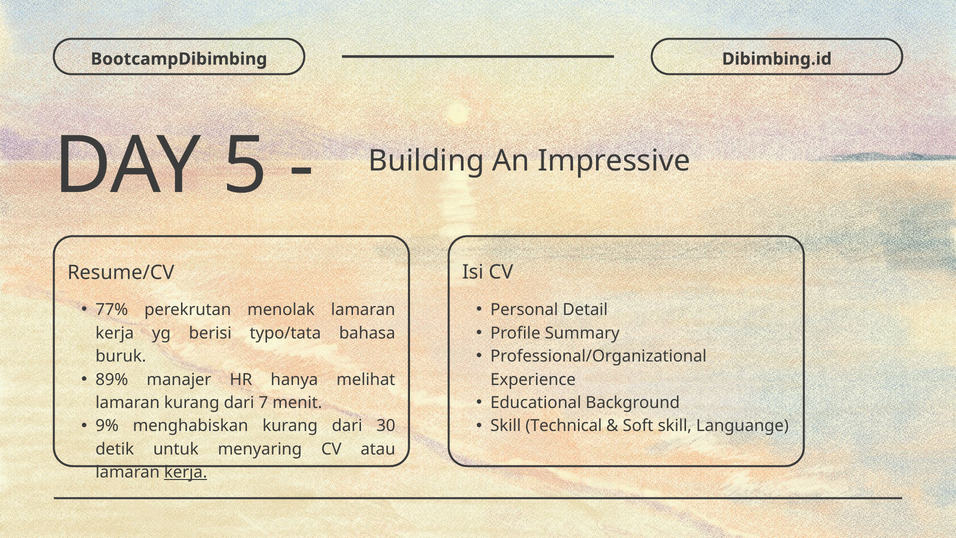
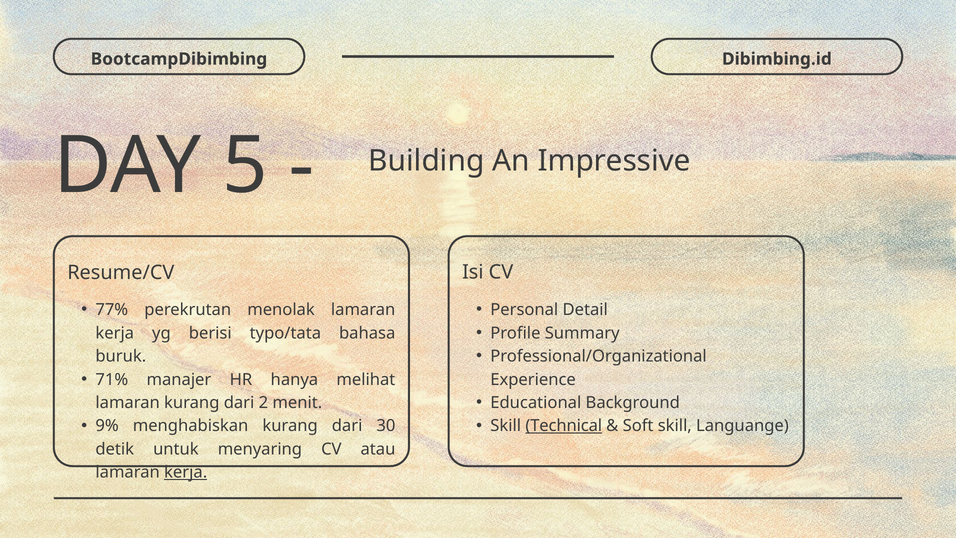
89%: 89% -> 71% (112, 379)
7: 7 -> 2 (263, 403)
Technical underline: none -> present (564, 426)
